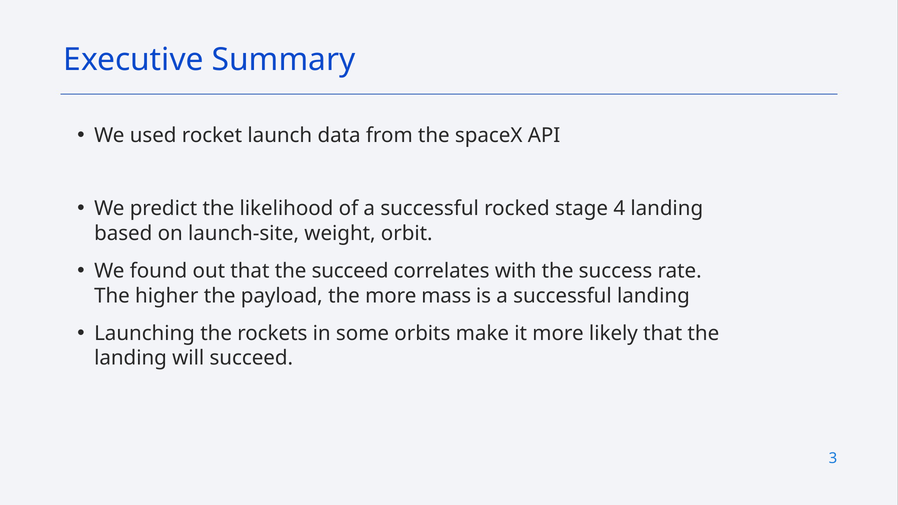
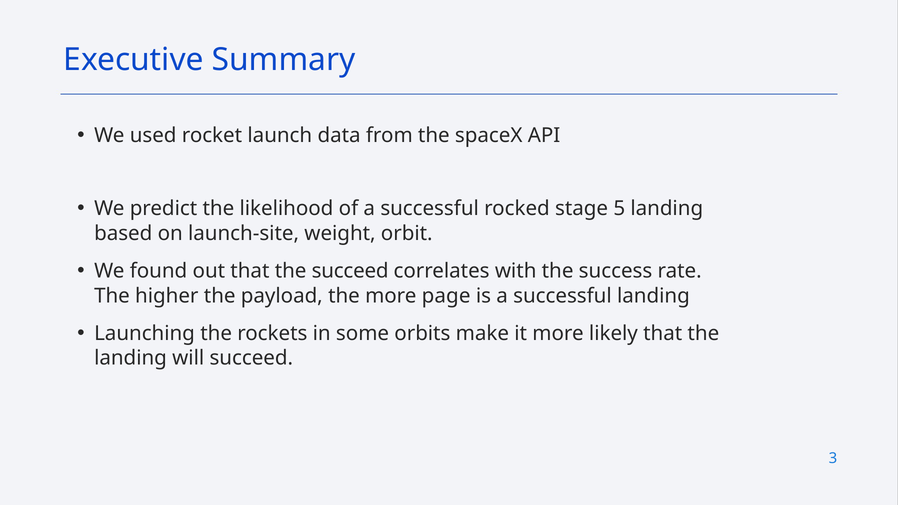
4: 4 -> 5 (619, 209)
mass: mass -> page (446, 296)
